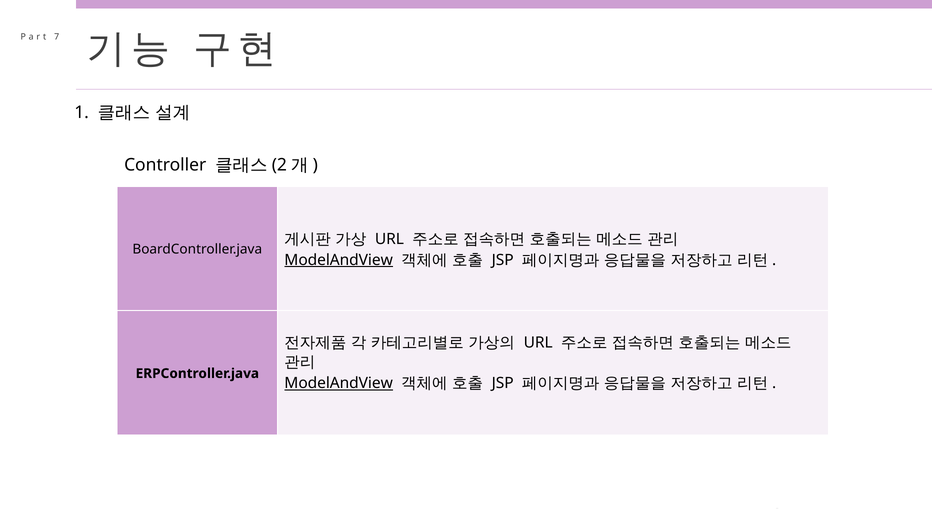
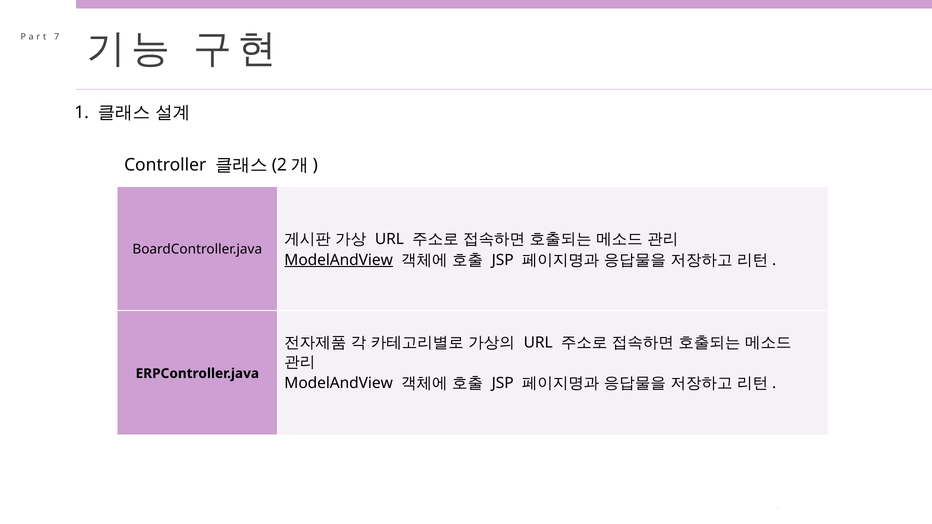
ModelAndView underline: present -> none (339, 383)
